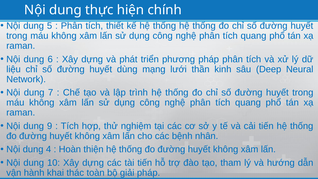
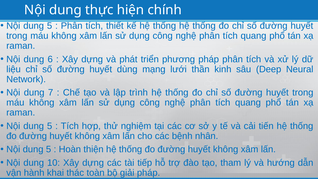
9: 9 -> 5 (50, 126)
4: 4 -> 5 (49, 149)
tài tiến: tiến -> tiếp (145, 163)
